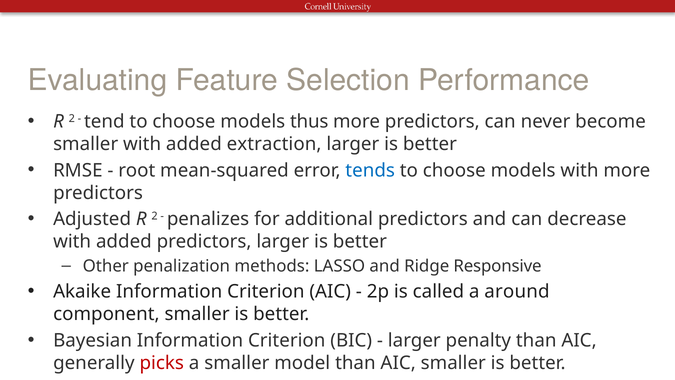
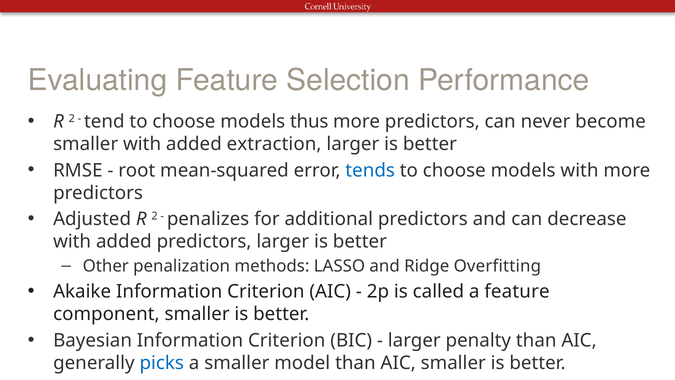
Responsive: Responsive -> Overfitting (497, 266)
a around: around -> feature (517, 291)
picks colour: red -> blue (162, 363)
